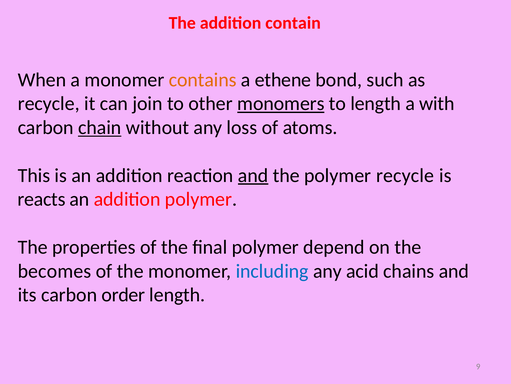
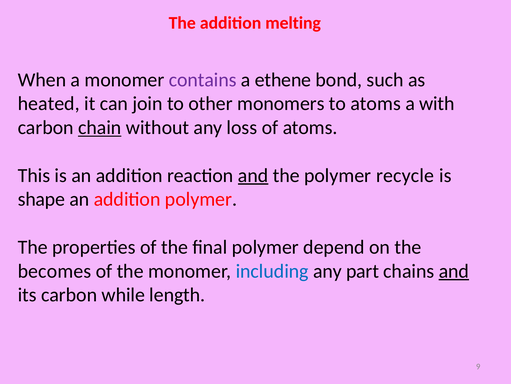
contain: contain -> melting (293, 23)
contains colour: orange -> purple (203, 80)
recycle: recycle -> heated (49, 104)
monomers underline: present -> none (281, 104)
to length: length -> atoms (376, 104)
reacts: reacts -> shape (41, 199)
acid: acid -> part (363, 271)
and underline: none -> present (454, 271)
order: order -> while (123, 294)
